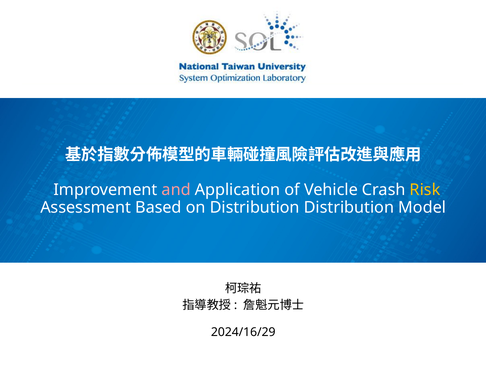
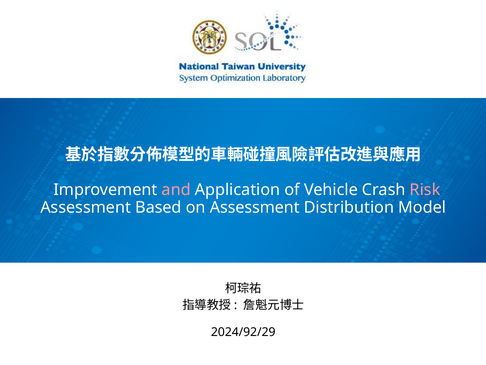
Risk colour: yellow -> pink (425, 190)
on Distribution: Distribution -> Assessment (255, 207)
2024/16/29: 2024/16/29 -> 2024/92/29 (243, 332)
